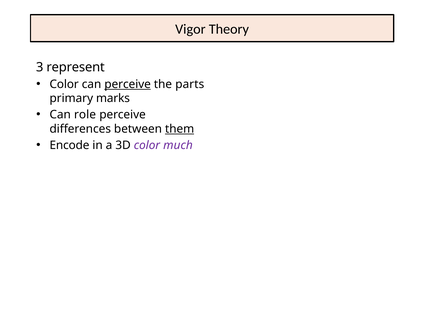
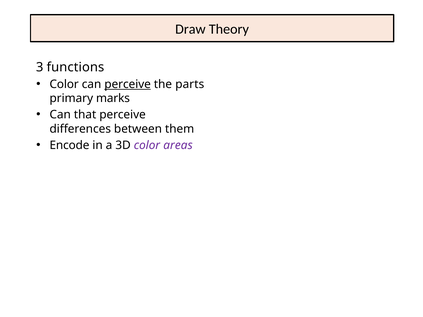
Vigor: Vigor -> Draw (190, 29)
represent: represent -> functions (75, 67)
role: role -> that (85, 115)
them underline: present -> none (180, 129)
much: much -> areas (178, 145)
